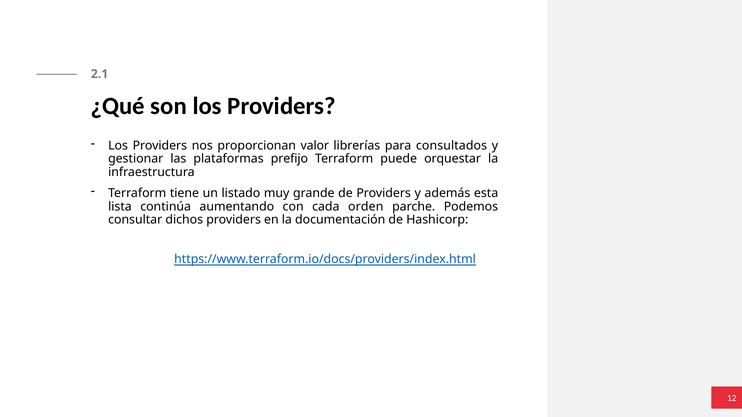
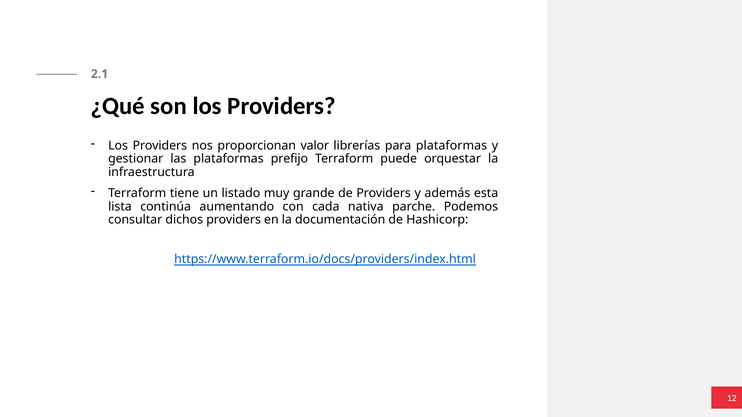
para consultados: consultados -> plataformas (452, 146)
orden: orden -> nativa (366, 207)
